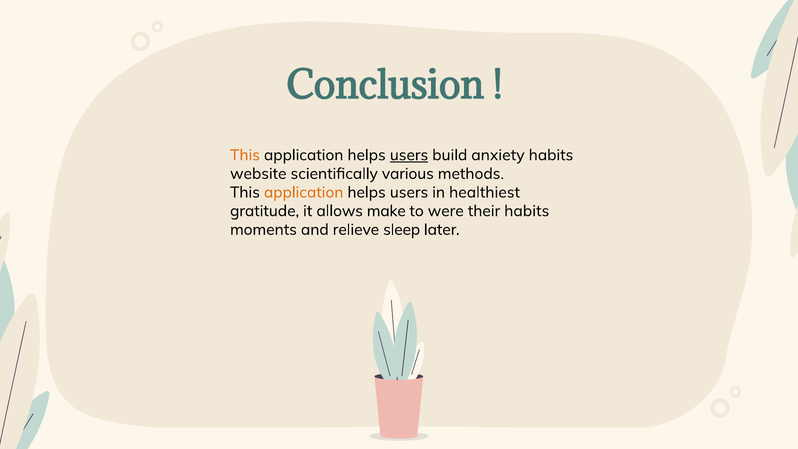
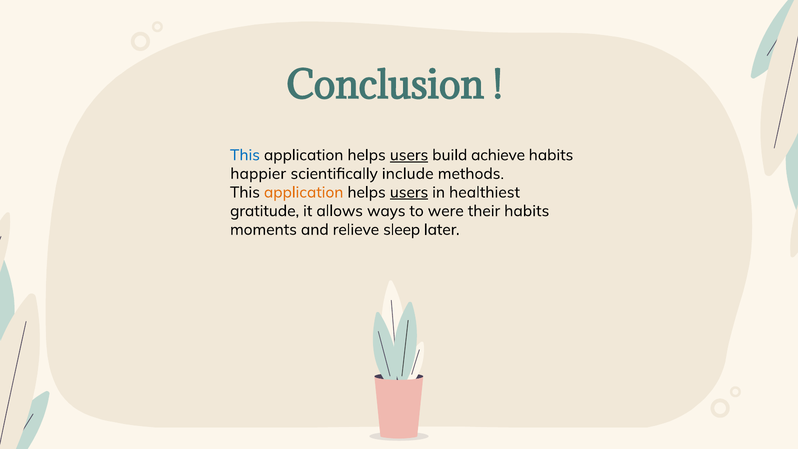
This colour: orange -> blue (245, 155)
anxiety: anxiety -> achieve (498, 155)
website: website -> happier (258, 174)
various: various -> include (408, 174)
users underline: none -> present (409, 192)
make: make -> ways (386, 211)
